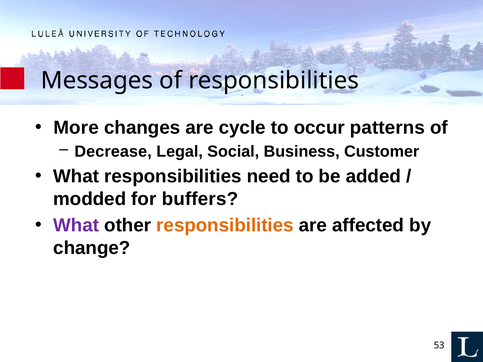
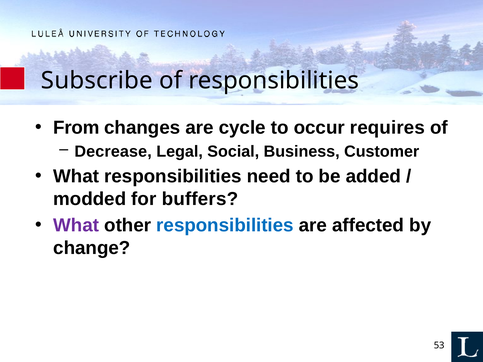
Messages: Messages -> Subscribe (97, 81)
More: More -> From (76, 128)
patterns: patterns -> requires (387, 128)
responsibilities colour: orange -> blue (225, 225)
